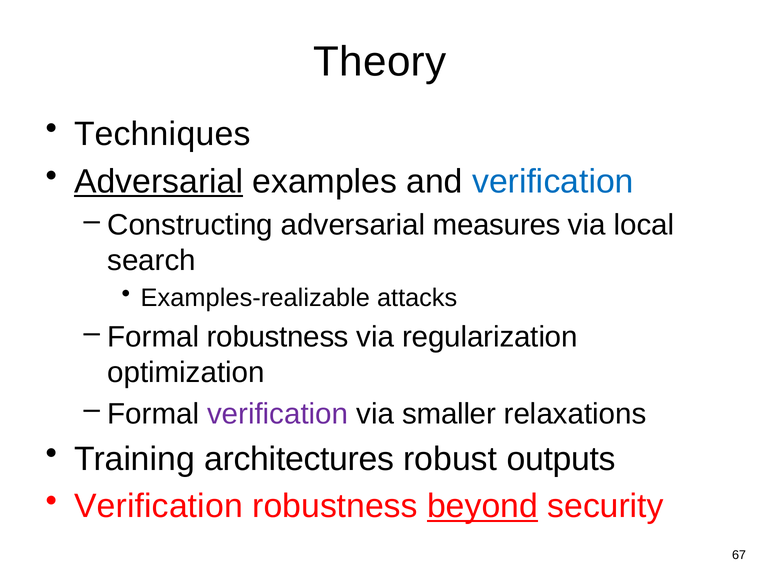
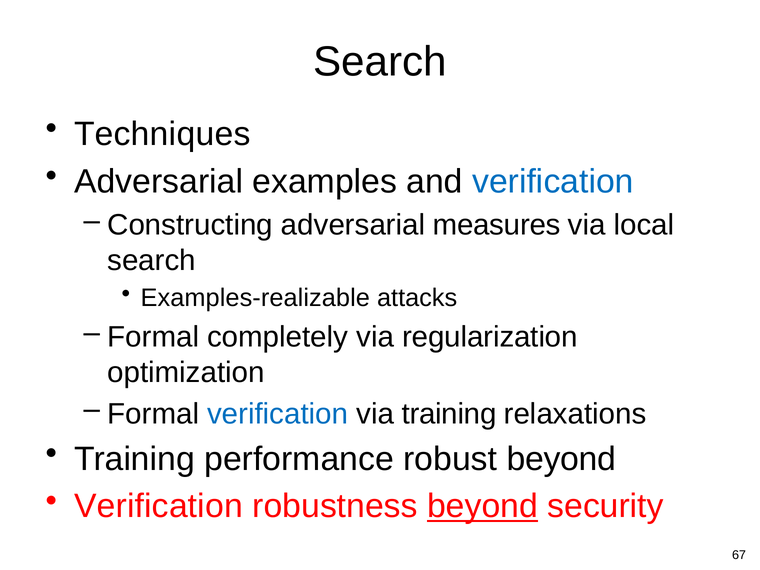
Theory: Theory -> Search (380, 62)
Adversarial underline: present -> none (159, 181)
Formal robustness: robustness -> completely (278, 337)
verification colour: purple -> blue (278, 414)
via smaller: smaller -> training (449, 414)
architectures: architectures -> performance (299, 459)
robust outputs: outputs -> beyond (561, 459)
